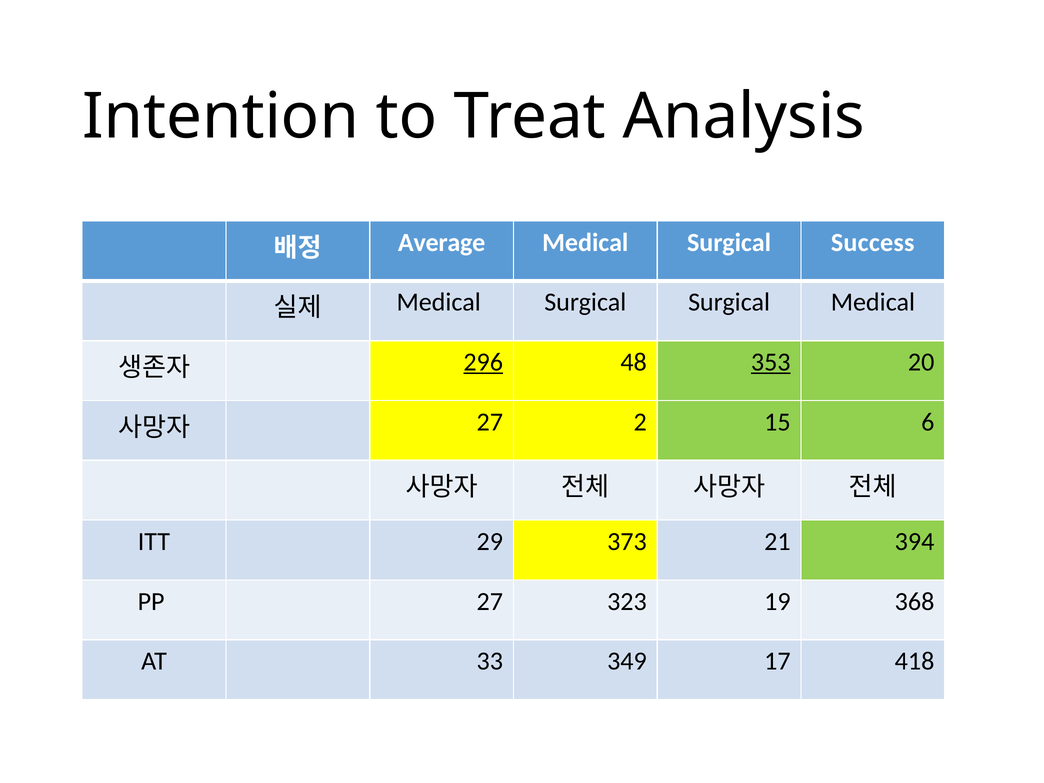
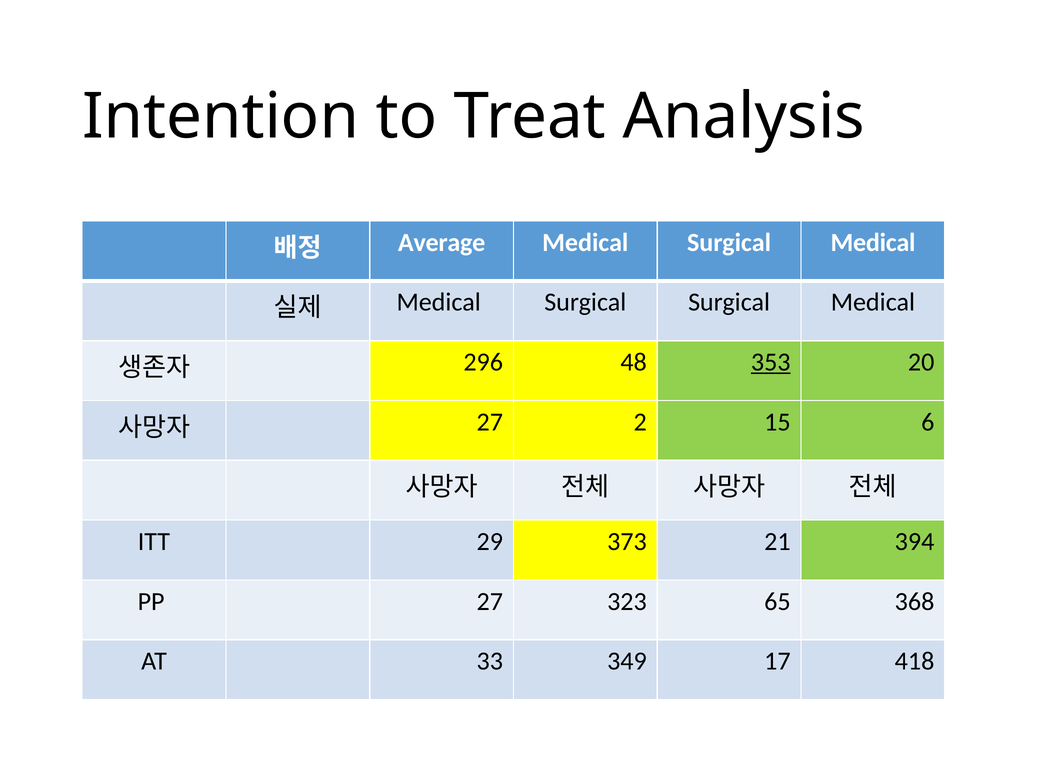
Medical Surgical Success: Success -> Medical (873, 243)
296 underline: present -> none (483, 362)
19: 19 -> 65 (777, 601)
